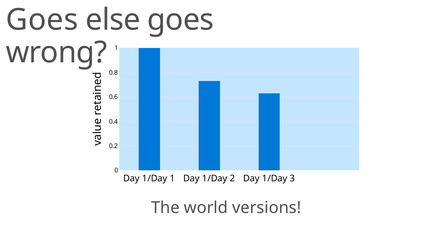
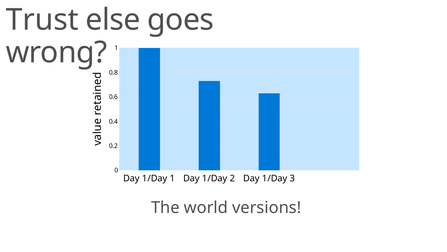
Goes: Goes -> Trust (42, 20)
